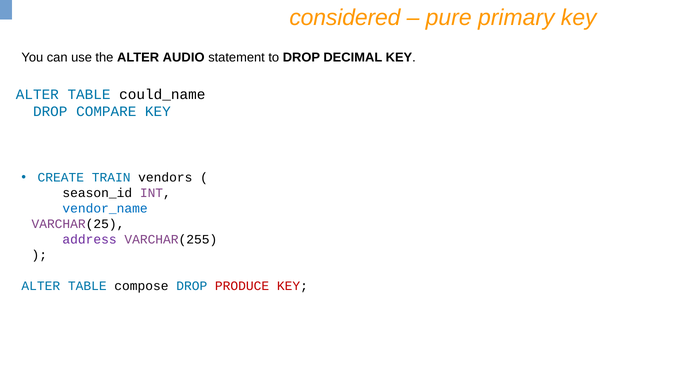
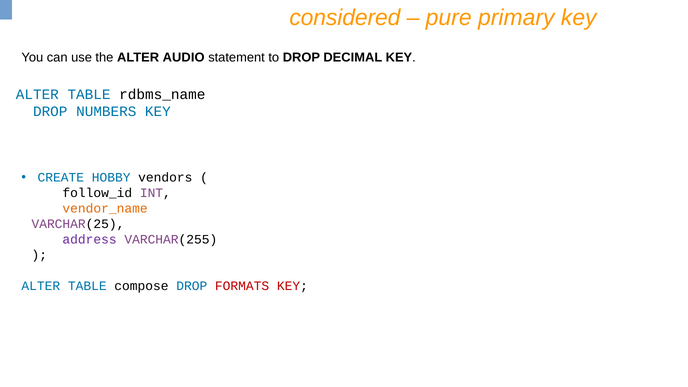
could_name: could_name -> rdbms_name (162, 94)
COMPARE: COMPARE -> NUMBERS (106, 112)
TRAIN: TRAIN -> HOBBY (111, 177)
season_id: season_id -> follow_id (97, 193)
vendor_name colour: blue -> orange (105, 208)
PRODUCE: PRODUCE -> FORMATS (242, 286)
